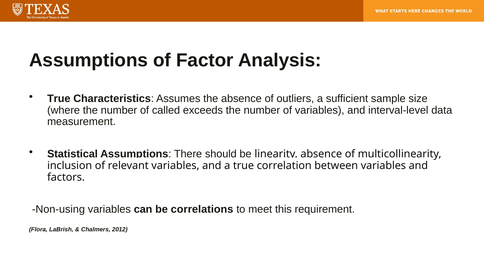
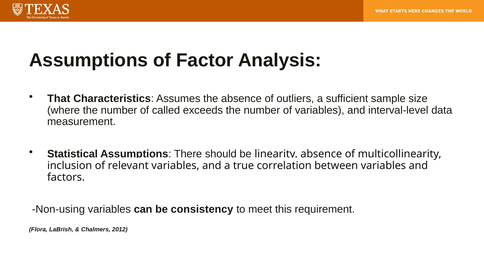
True: True -> That (59, 99)
correlations: correlations -> consistency (202, 210)
